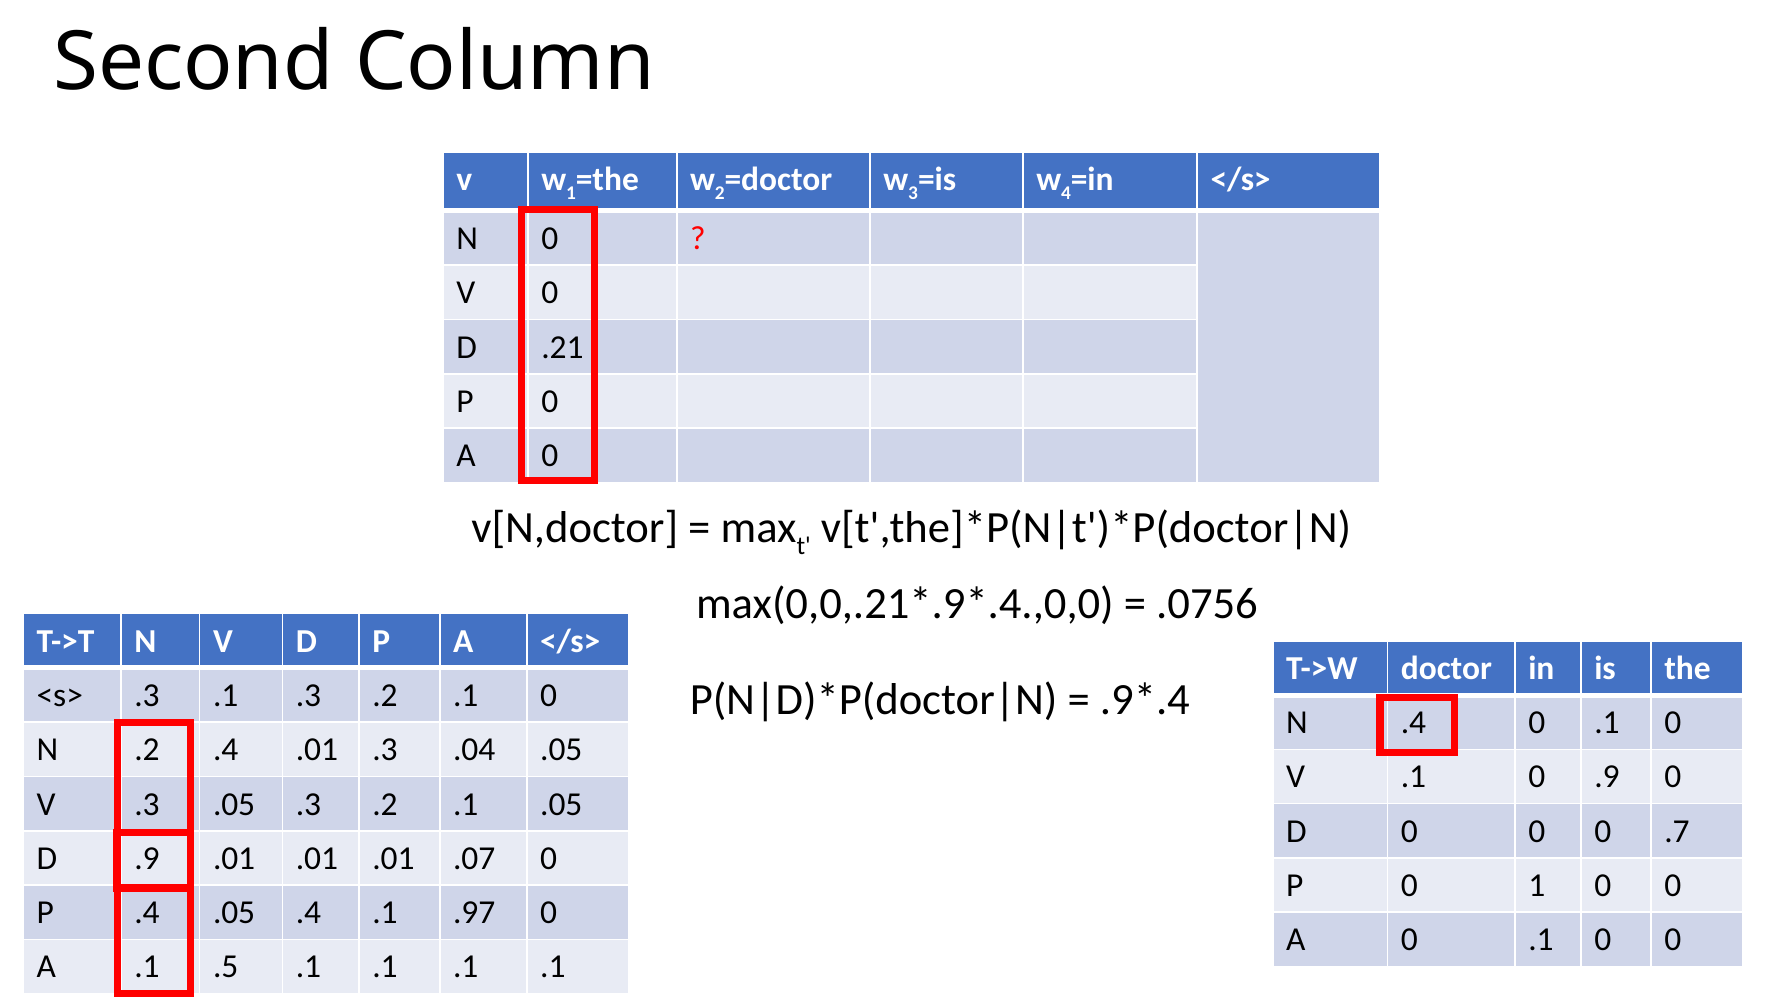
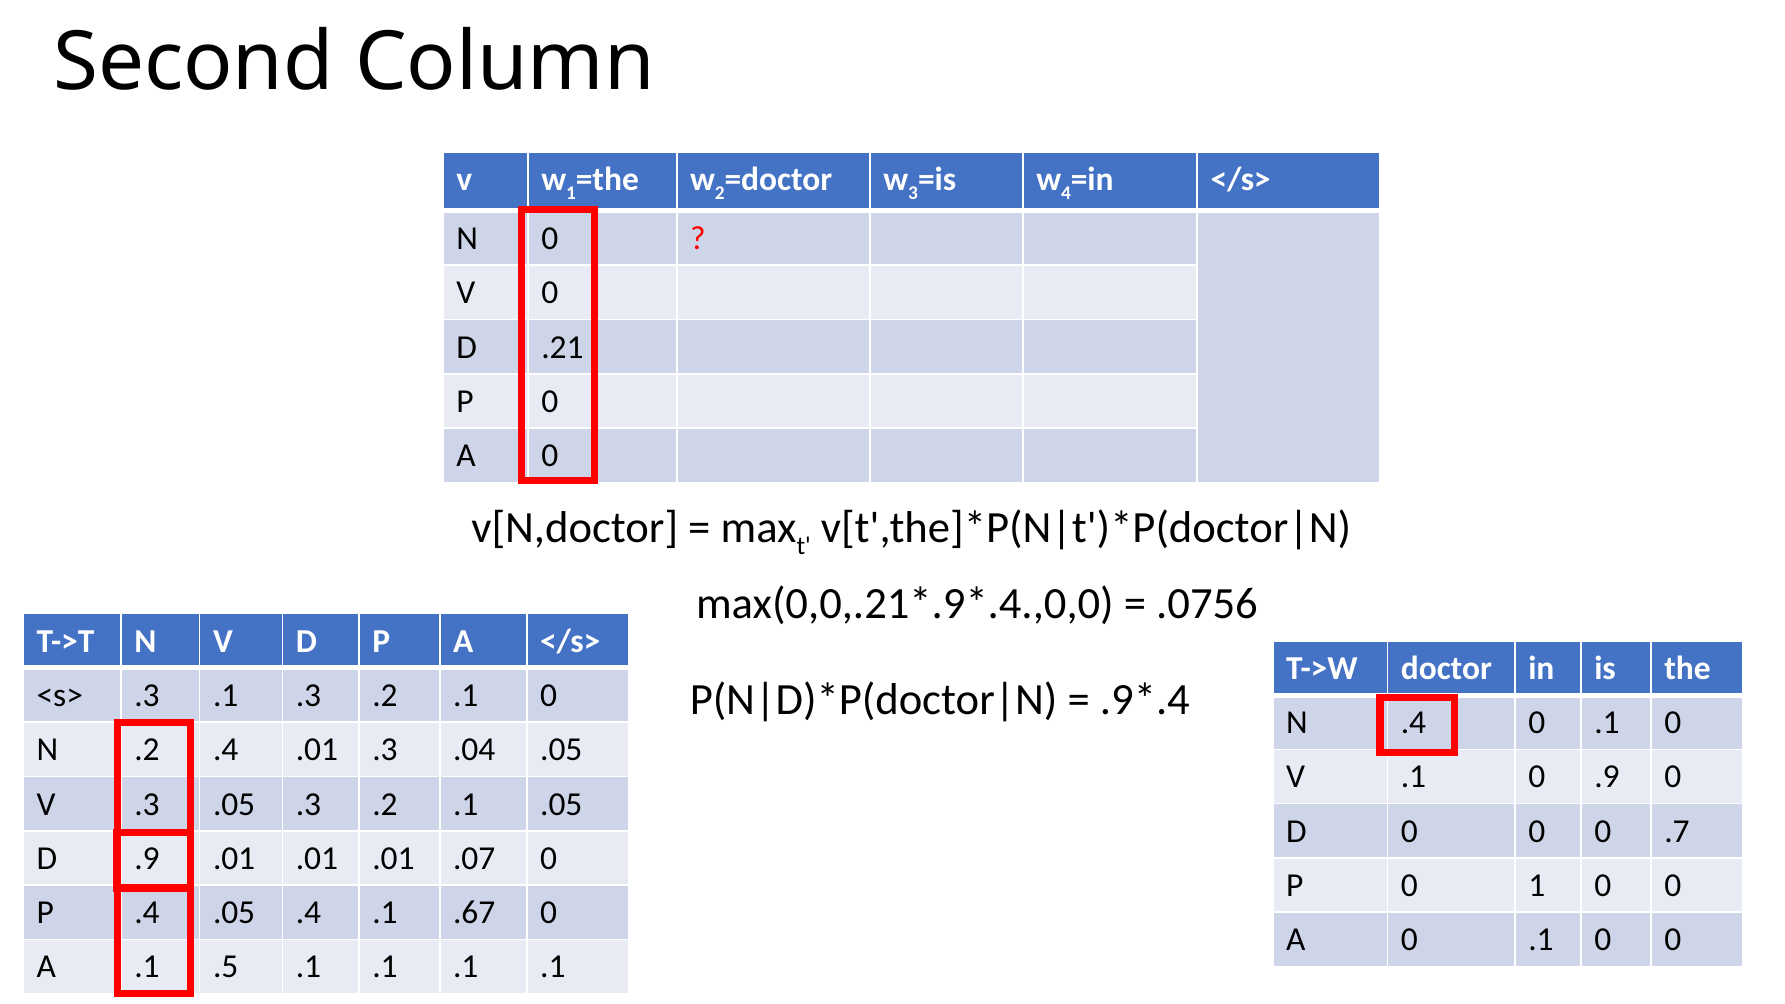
.97: .97 -> .67 (474, 913)
